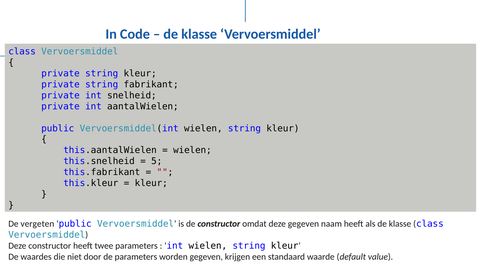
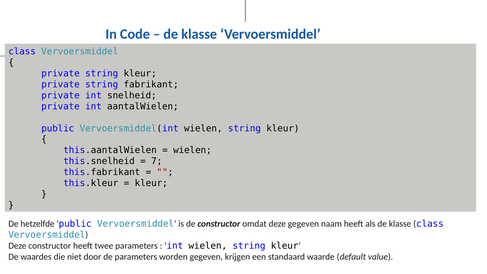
5: 5 -> 7 (157, 161)
vergeten: vergeten -> hetzelfde (37, 224)
